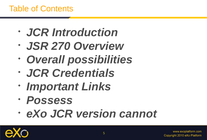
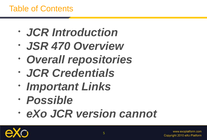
270: 270 -> 470 (61, 46)
possibilities: possibilities -> repositories (100, 60)
Possess: Possess -> Possible (50, 100)
